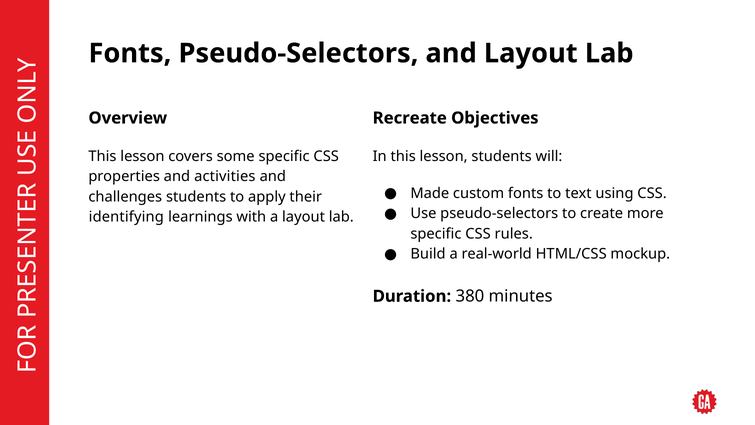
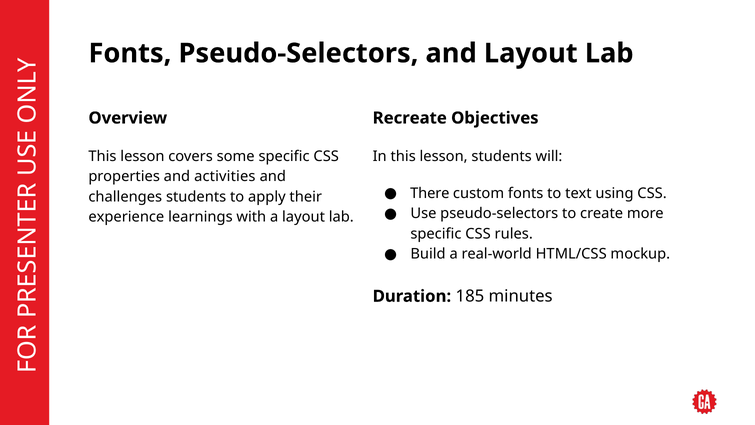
Made: Made -> There (430, 193)
identifying: identifying -> experience (126, 217)
380: 380 -> 185 (470, 296)
